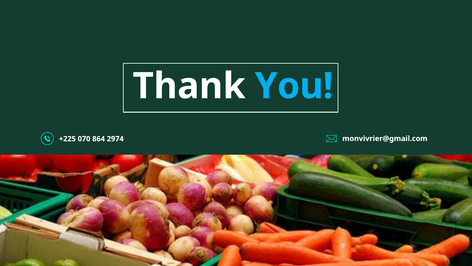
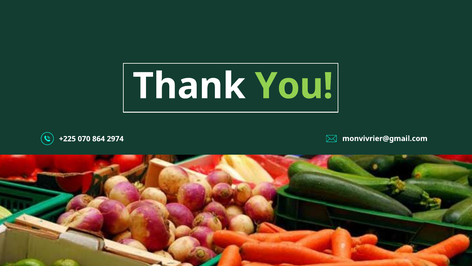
You colour: light blue -> light green (294, 86)
